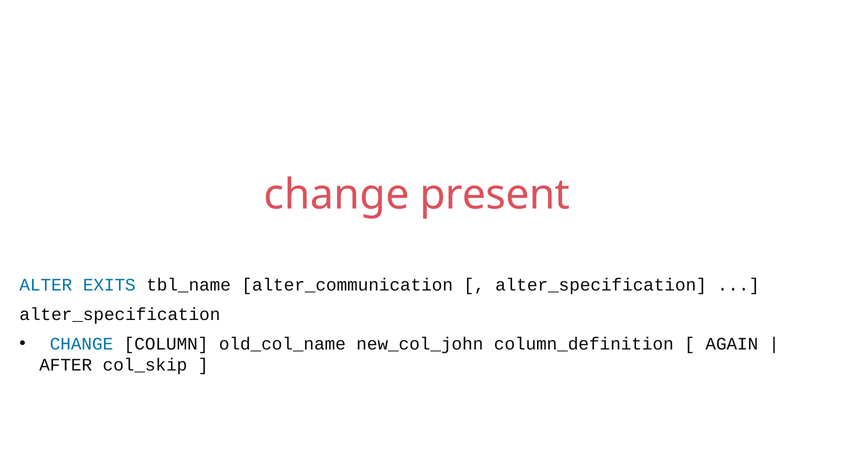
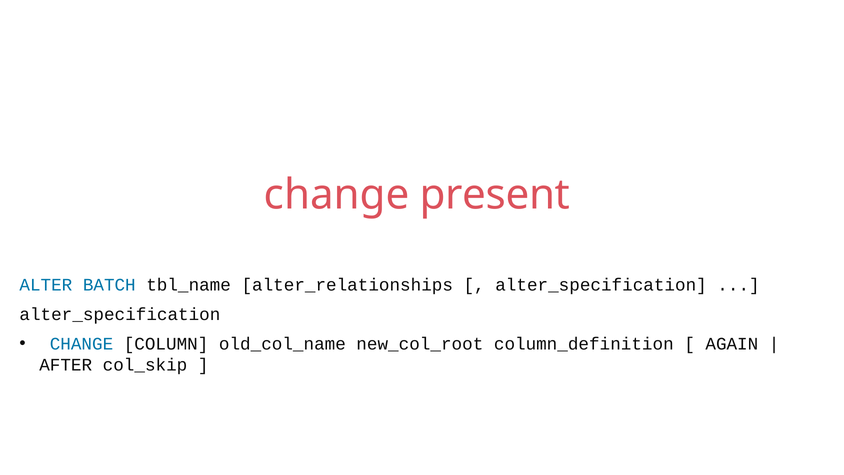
EXITS: EXITS -> BATCH (109, 285)
alter_communication: alter_communication -> alter_relationships (347, 285)
new_col_john: new_col_john -> new_col_root (420, 344)
